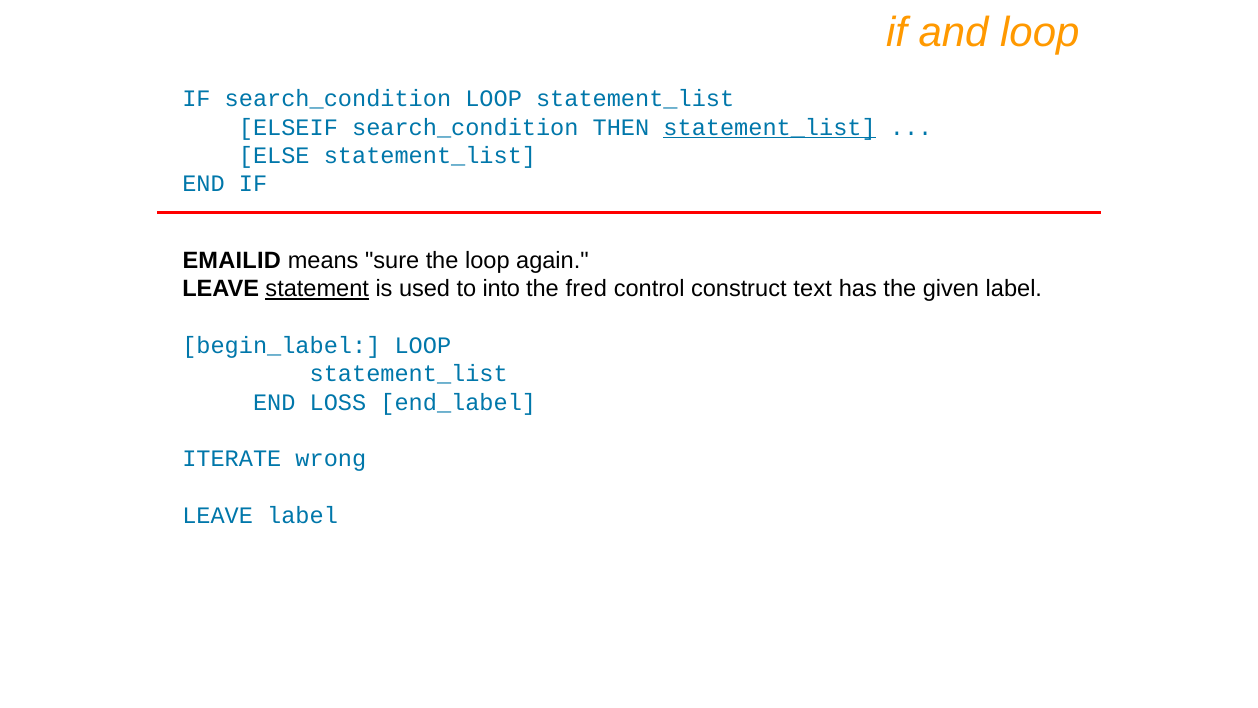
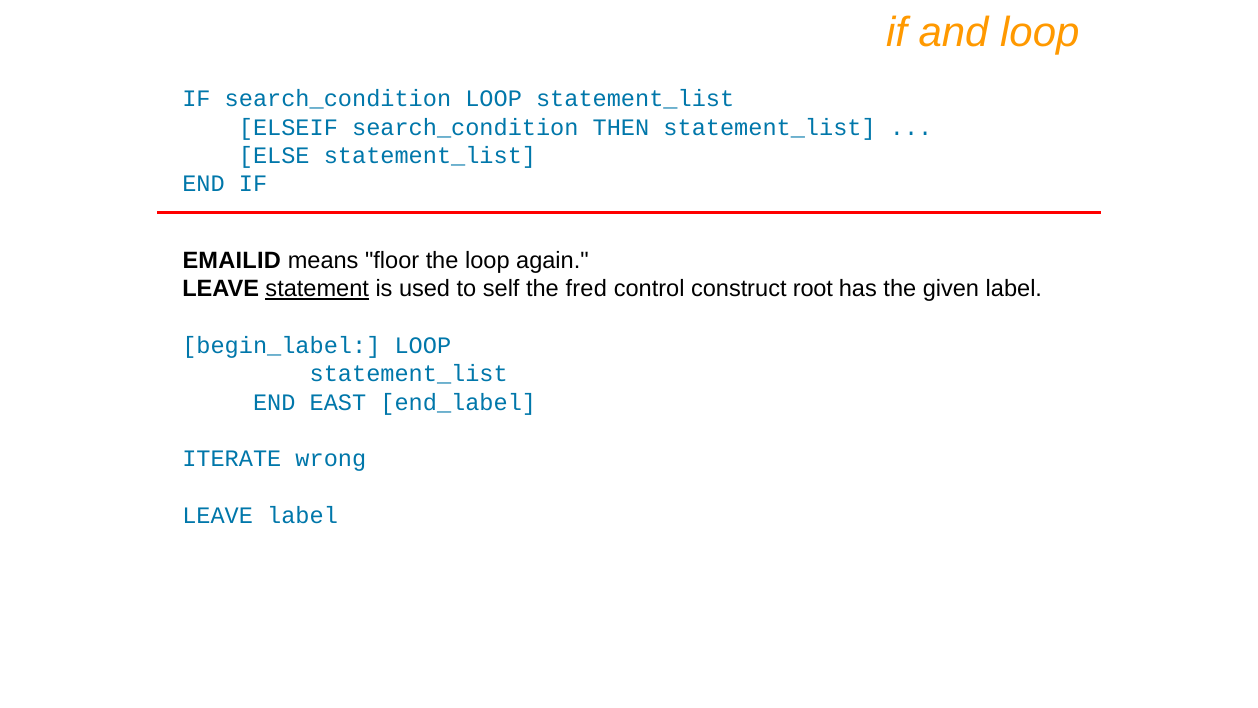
statement_list underline: present -> none (770, 127)
sure: sure -> floor (392, 260)
into: into -> self (501, 289)
text: text -> root (813, 289)
LOSS: LOSS -> EAST (338, 402)
